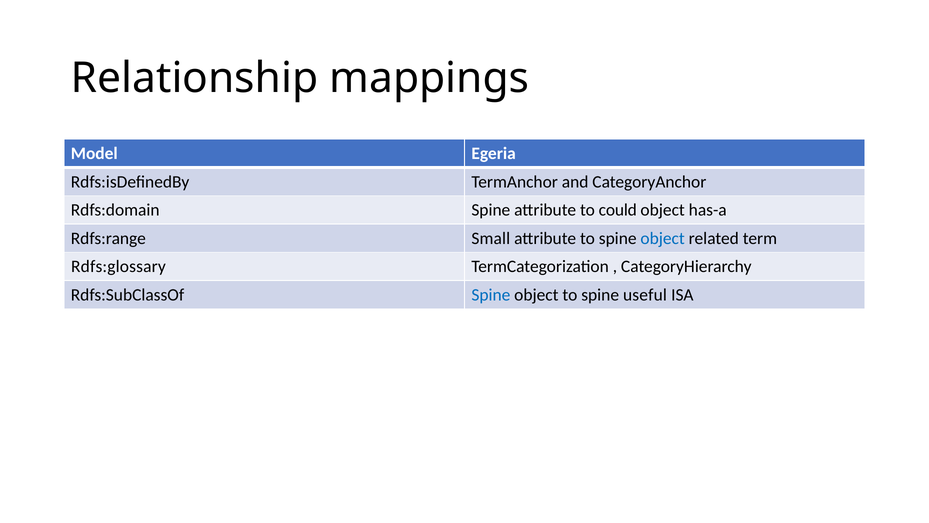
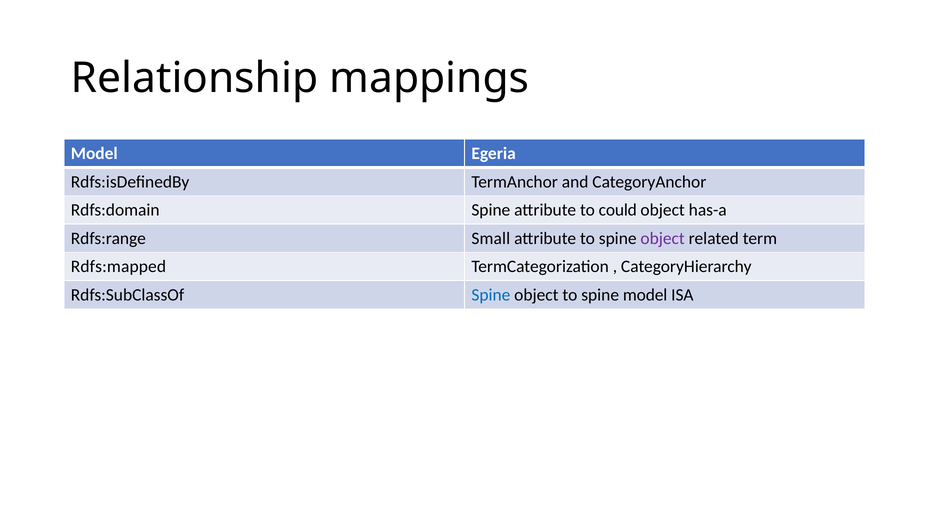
object colour: blue -> purple (663, 238)
Rdfs:glossary: Rdfs:glossary -> Rdfs:mapped (118, 266)
spine useful: useful -> model (645, 295)
